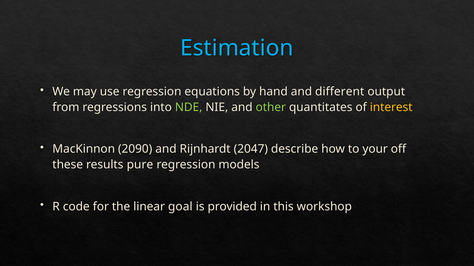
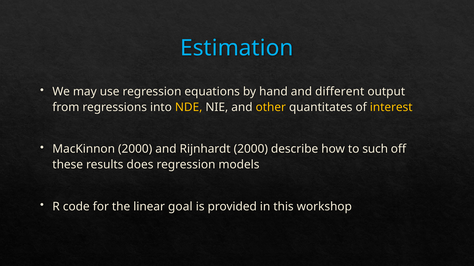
NDE colour: light green -> yellow (189, 107)
other colour: light green -> yellow (271, 107)
MacKinnon 2090: 2090 -> 2000 (135, 149)
Rijnhardt 2047: 2047 -> 2000 (251, 149)
your: your -> such (375, 149)
pure: pure -> does (140, 165)
